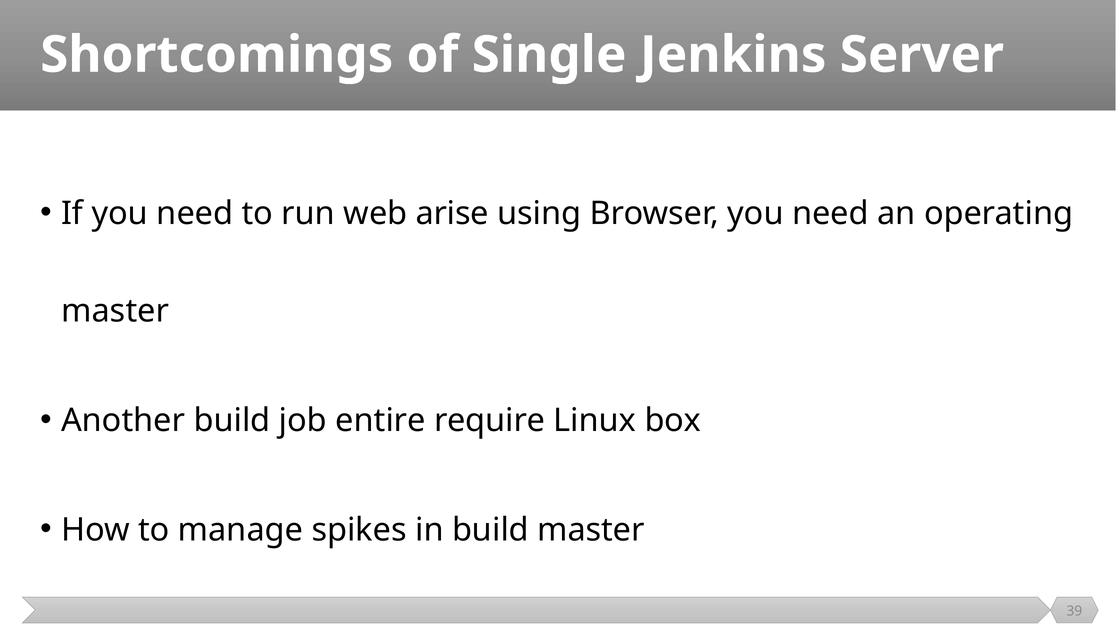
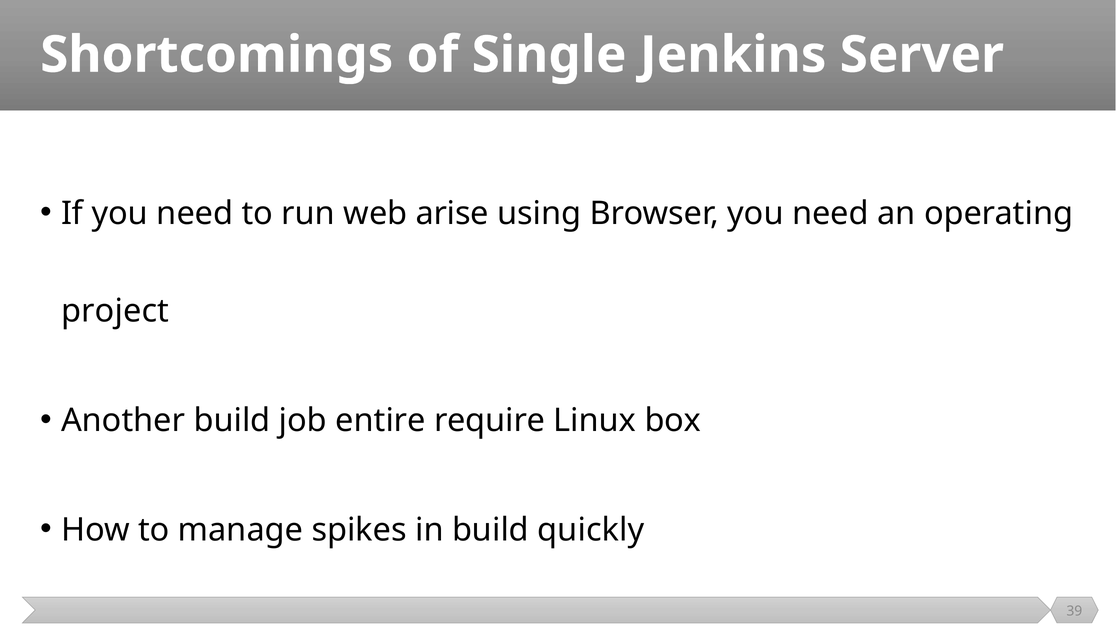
master: master -> project (115, 311)
build master: master -> quickly (591, 530)
